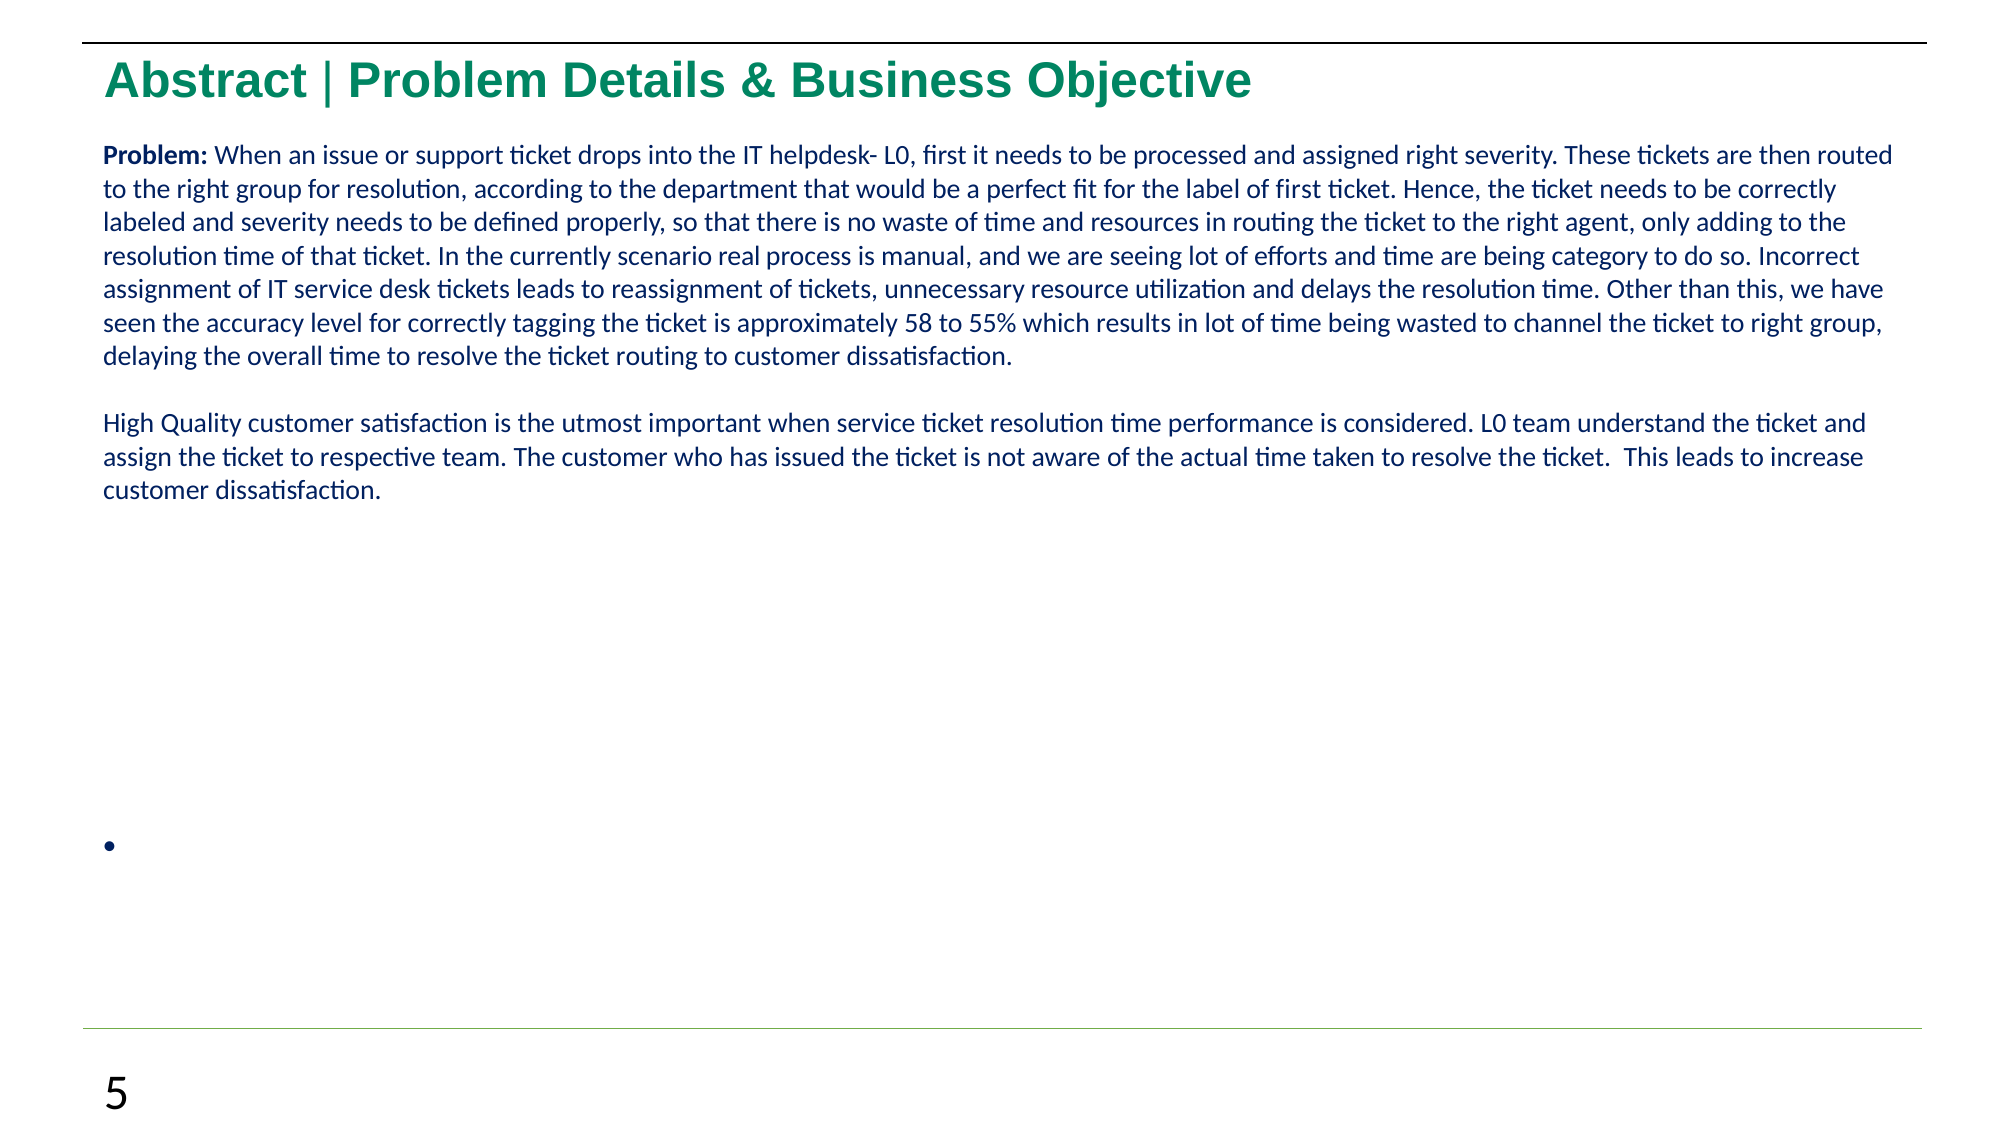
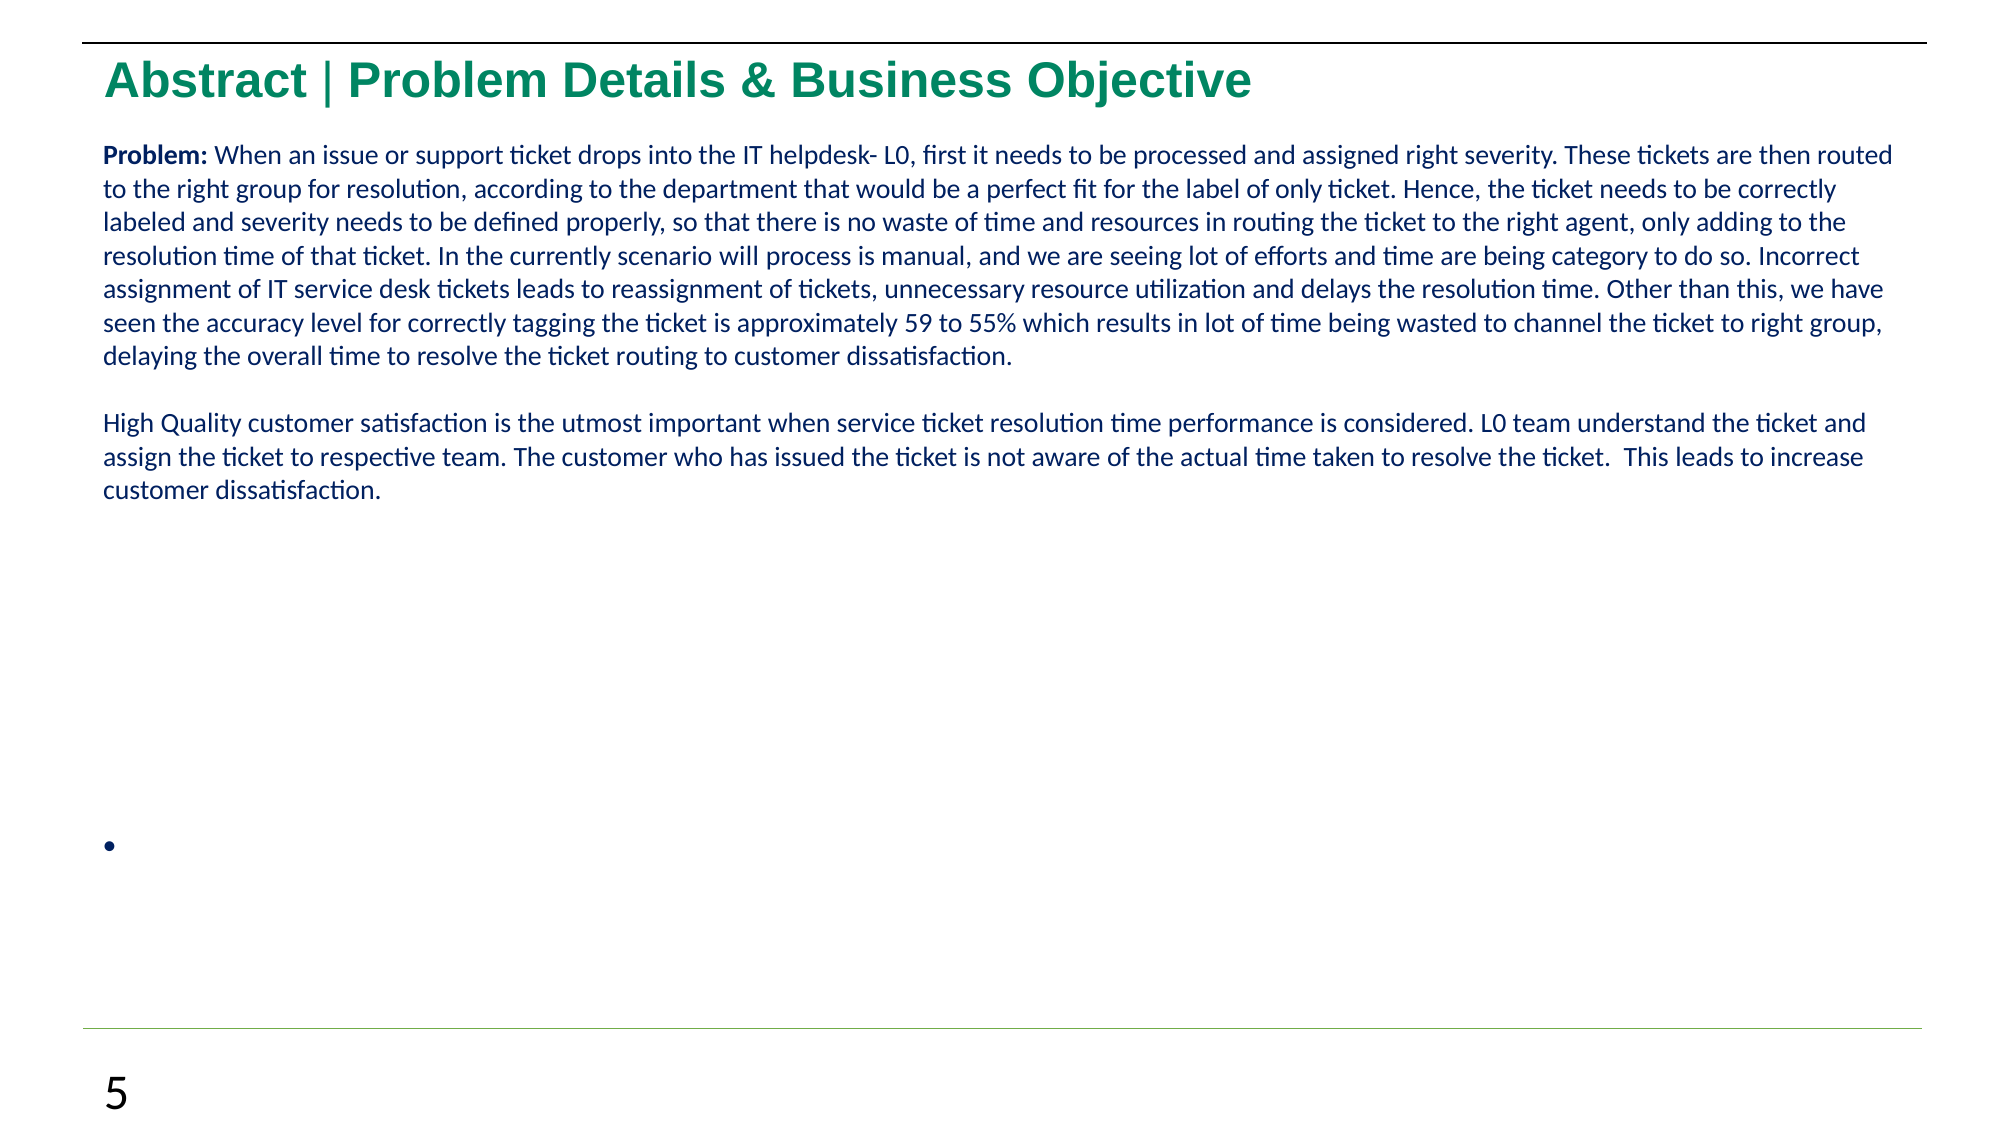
of first: first -> only (1299, 189)
real: real -> will (739, 256)
58: 58 -> 59 (918, 323)
